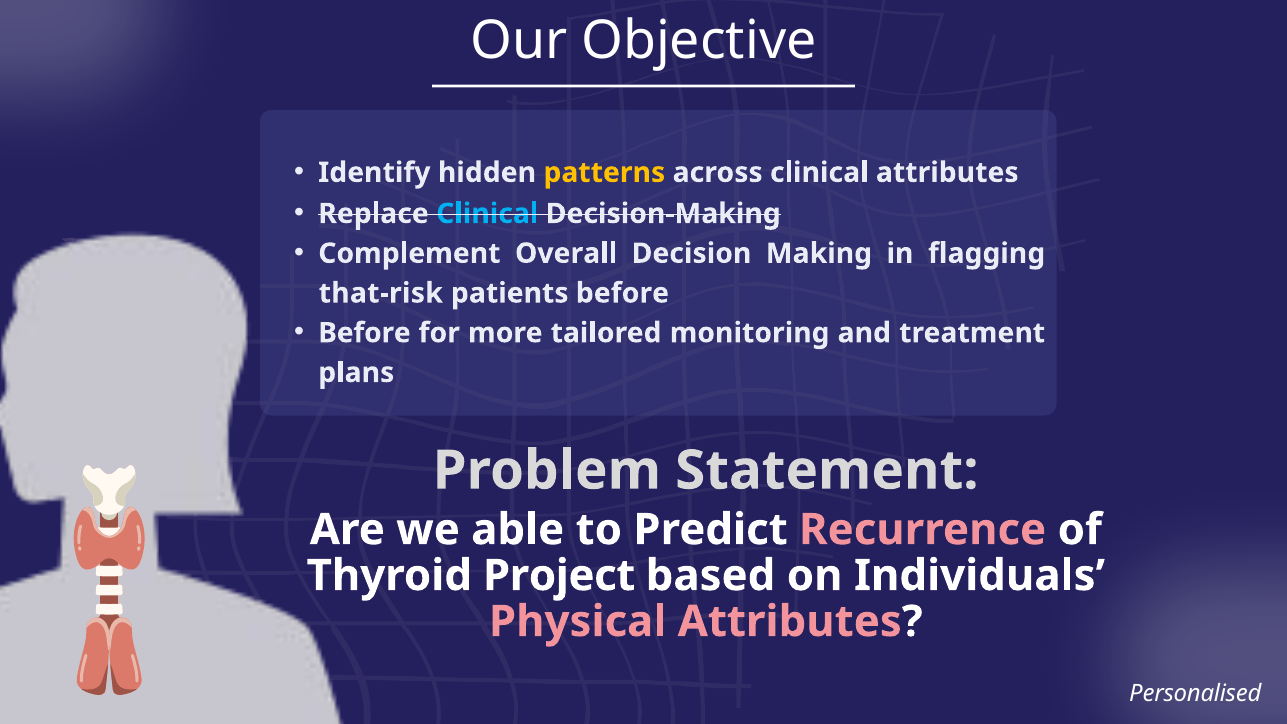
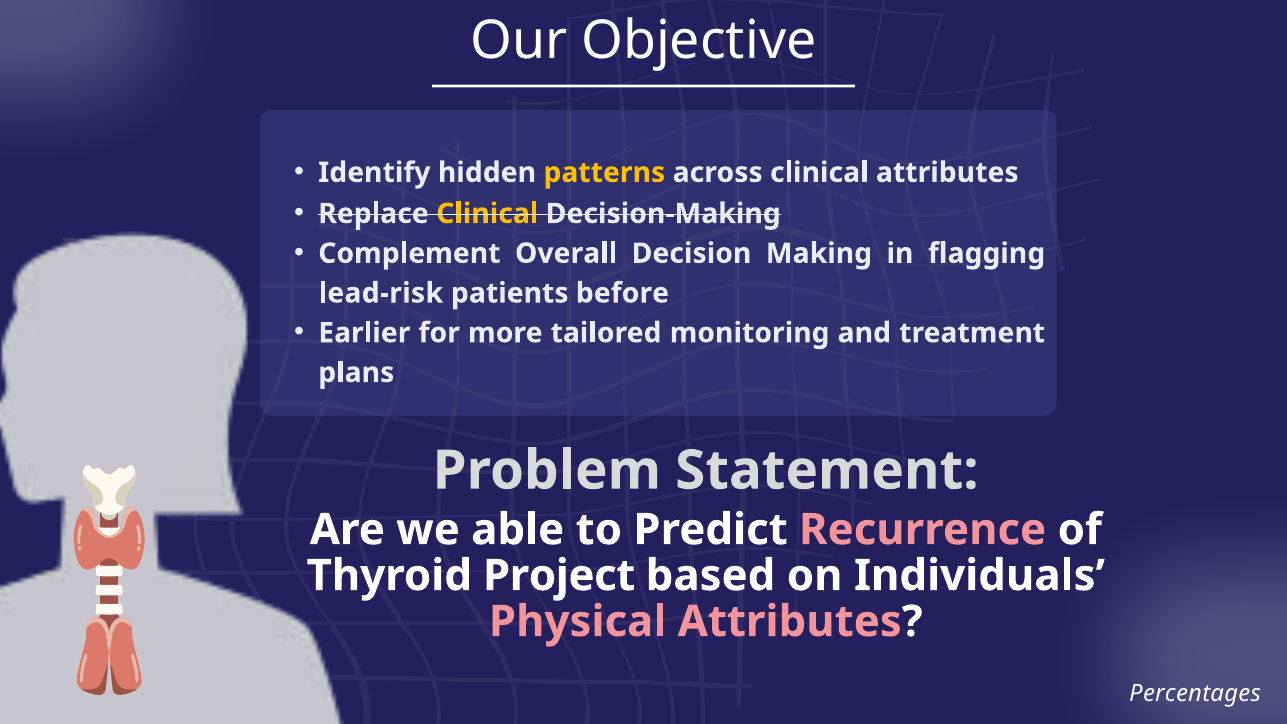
Clinical colour: light blue -> yellow (487, 214)
that-risk: that-risk -> lead-risk (381, 293)
Before: Before -> Earlier (364, 333)
Personalised: Personalised -> Percentages (1195, 694)
